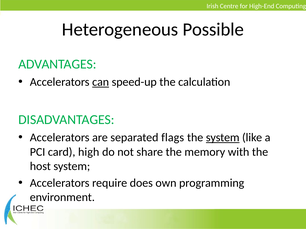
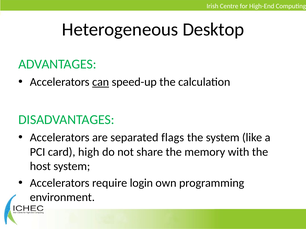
Possible: Possible -> Desktop (213, 30)
system underline: present -> none (223, 138)
does: does -> login (141, 183)
